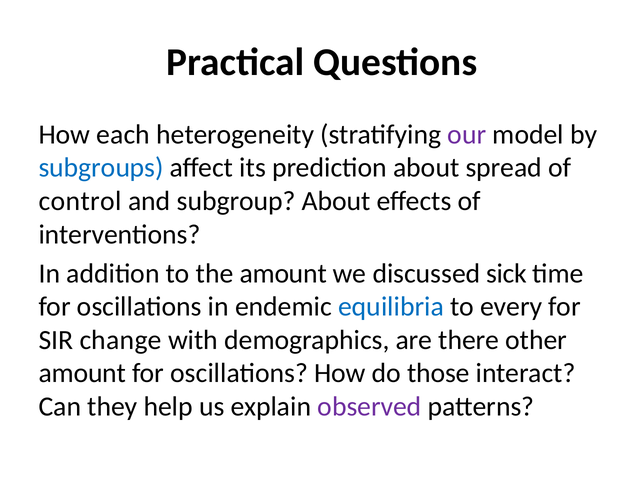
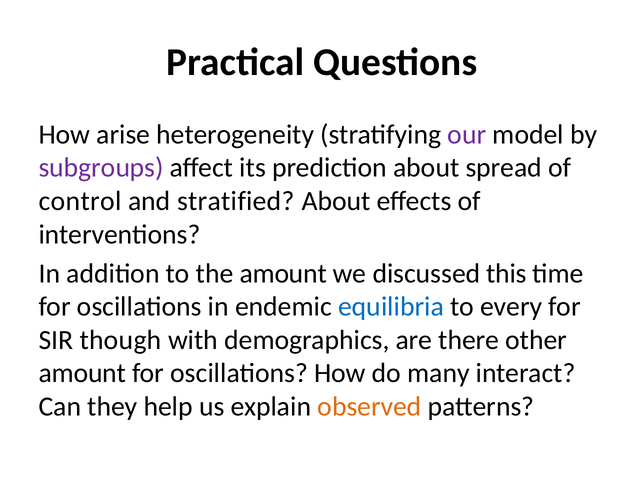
each: each -> arise (123, 135)
subgroups colour: blue -> purple (101, 168)
subgroup: subgroup -> stratified (236, 201)
sick: sick -> this (506, 273)
change: change -> though (121, 340)
those: those -> many (438, 373)
observed colour: purple -> orange (369, 407)
